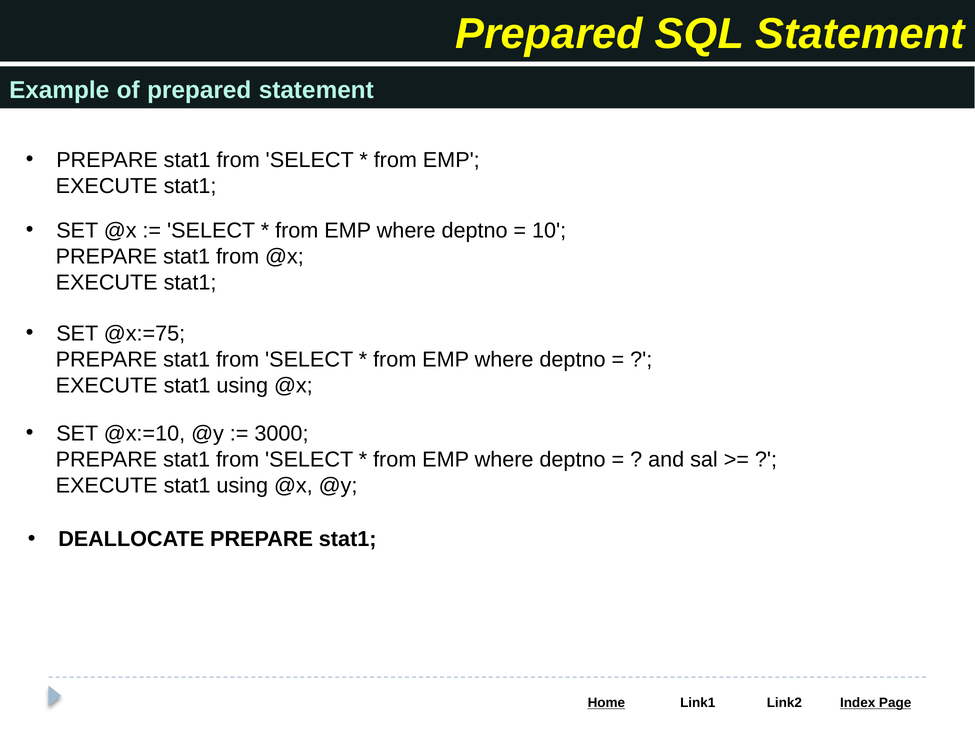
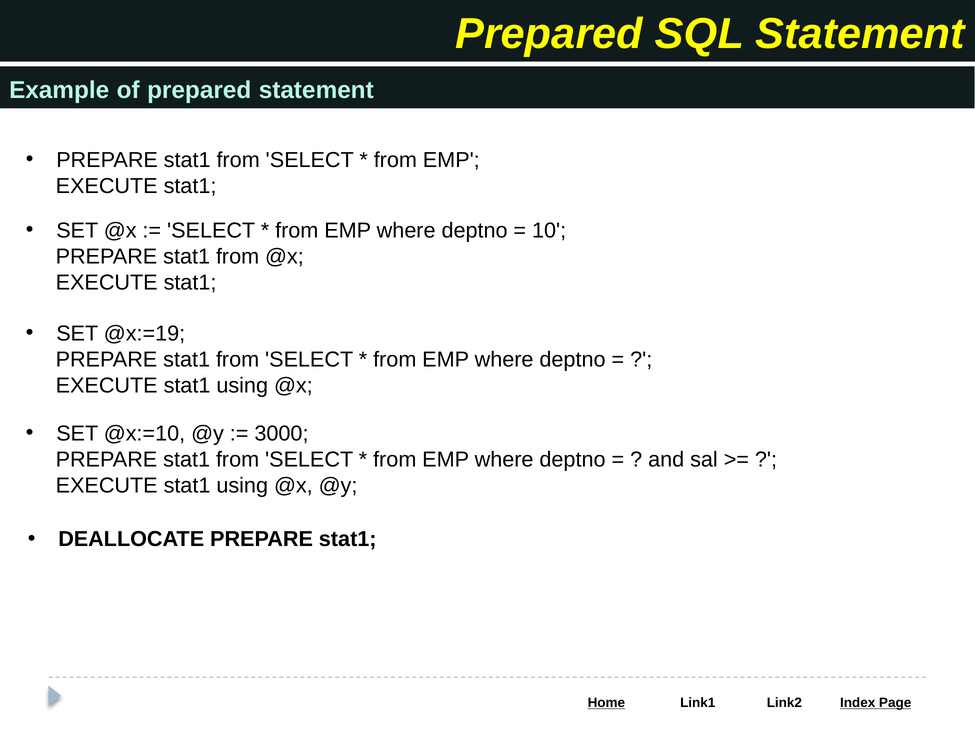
@x:=75: @x:=75 -> @x:=19 (145, 334)
